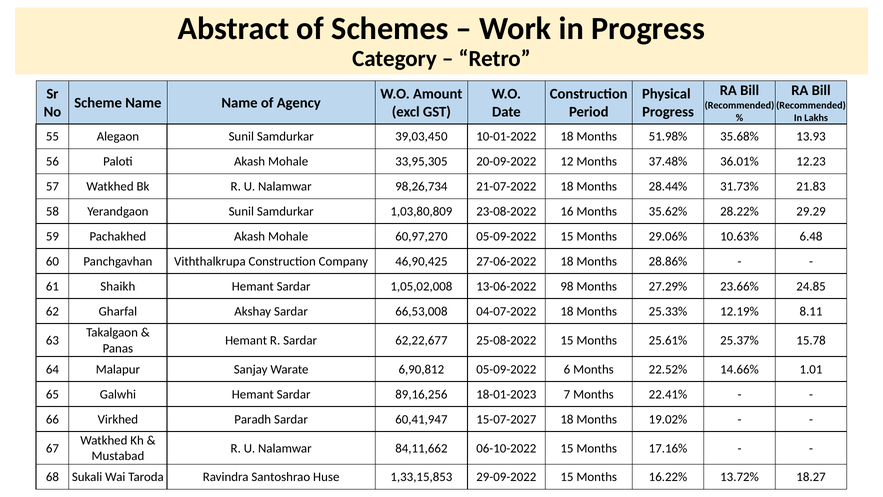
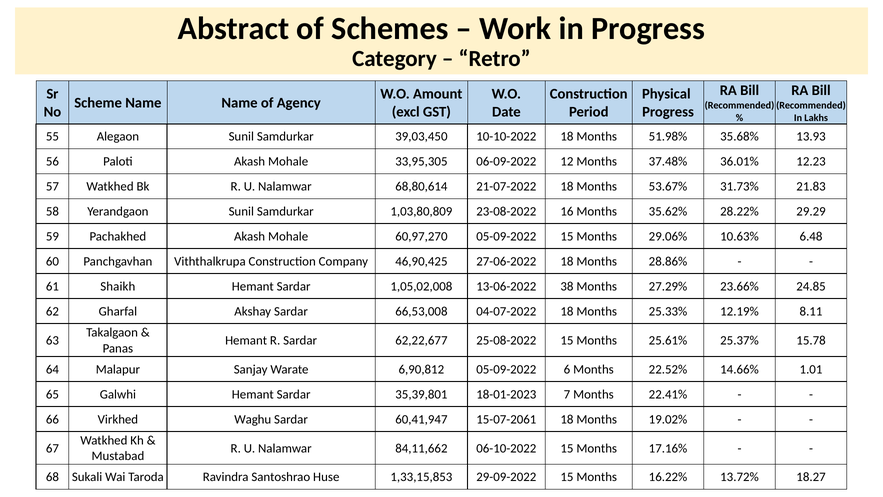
10-01-2022: 10-01-2022 -> 10-10-2022 (506, 137)
20-09-2022: 20-09-2022 -> 06-09-2022 (506, 162)
98,26,734: 98,26,734 -> 68,80,614 (421, 187)
28.44%: 28.44% -> 53.67% (668, 187)
98: 98 -> 38 (567, 286)
89,16,256: 89,16,256 -> 35,39,801 (421, 394)
Paradh: Paradh -> Waghu (253, 419)
15-07-2027: 15-07-2027 -> 15-07-2061 (506, 419)
